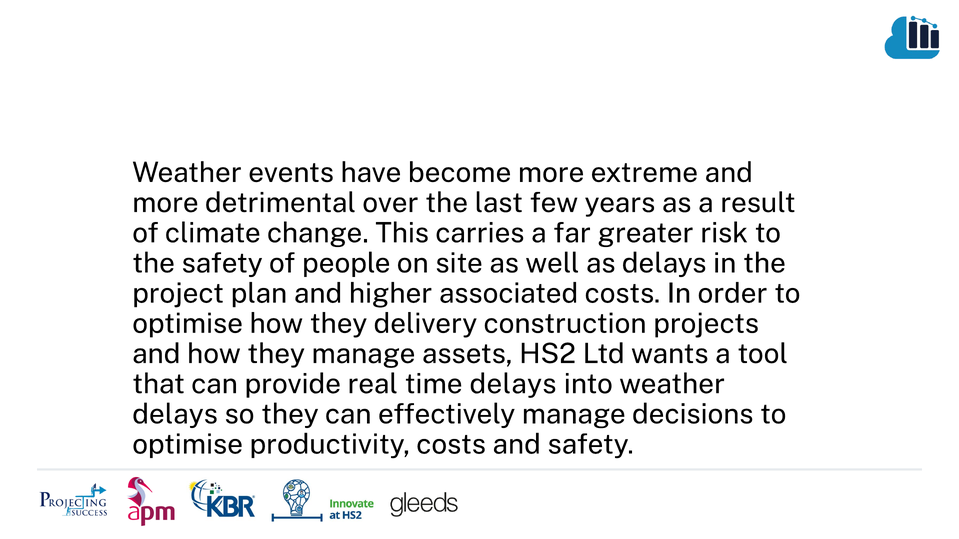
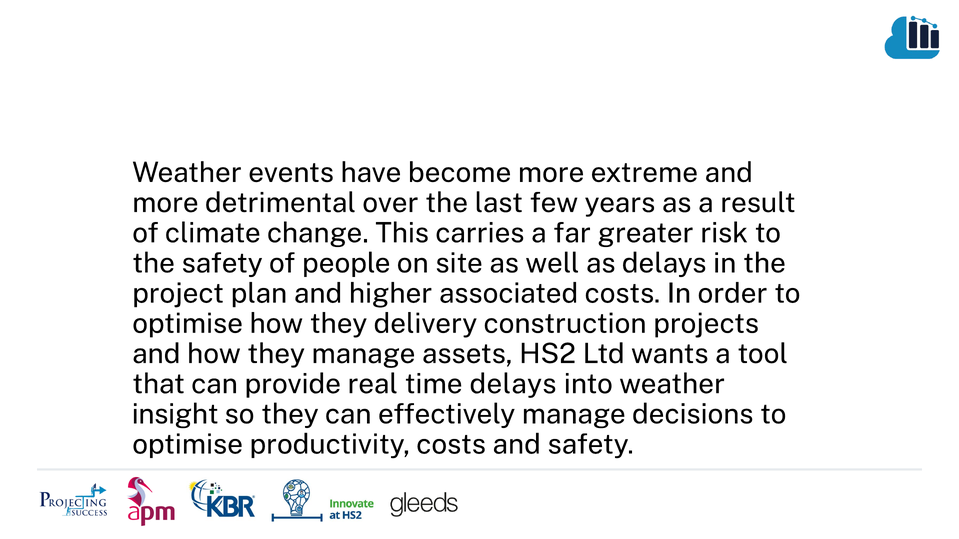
delays: delays -> insight (175, 415)
